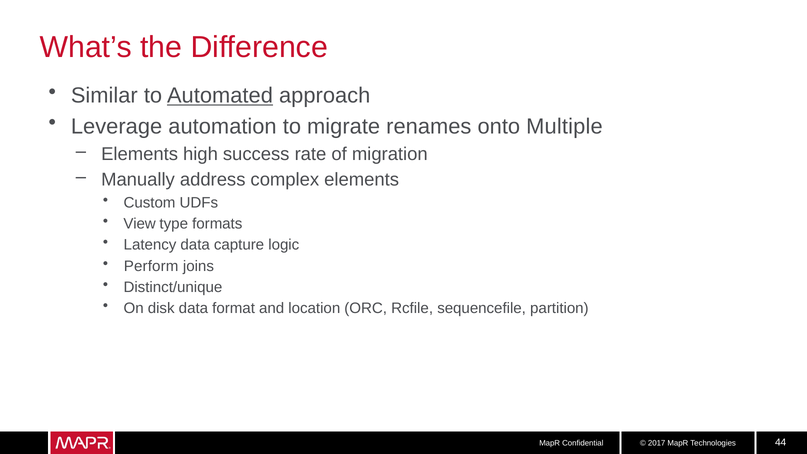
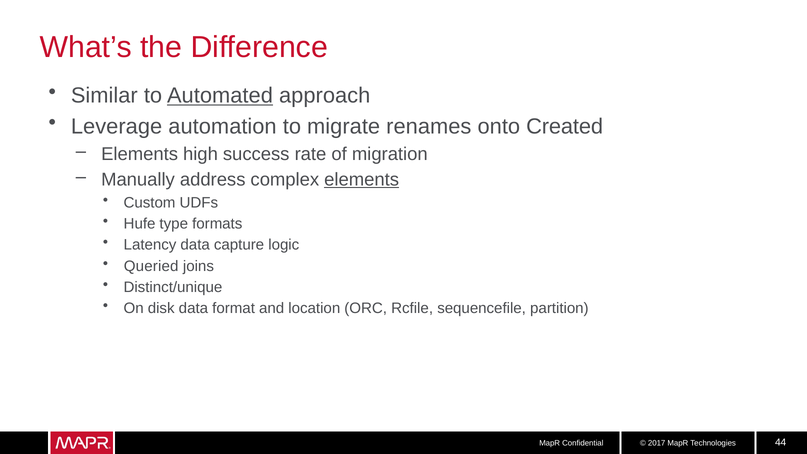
Multiple: Multiple -> Created (565, 126)
elements underline: none -> present (362, 180)
View: View -> Hufe (140, 224)
Perform: Perform -> Queried (151, 266)
